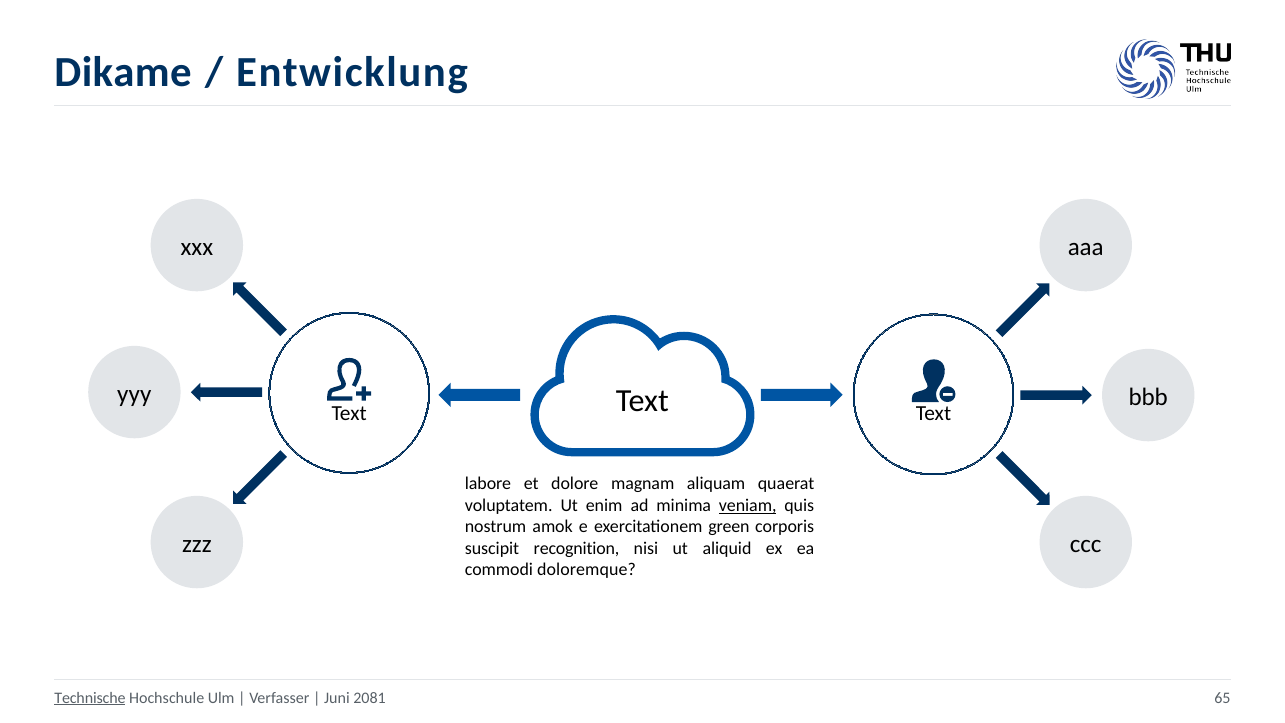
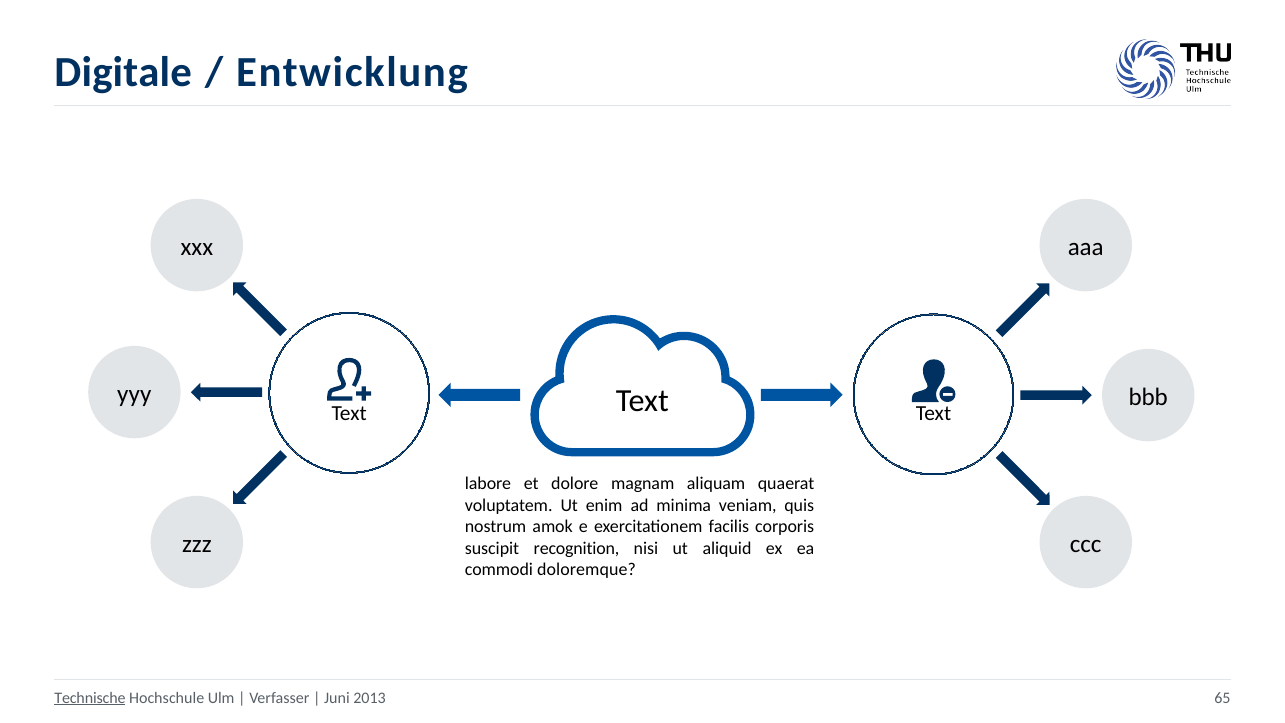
Dikame: Dikame -> Digitale (123, 72)
veniam underline: present -> none (748, 505)
green: green -> facilis (729, 527)
2081: 2081 -> 2013 (370, 698)
